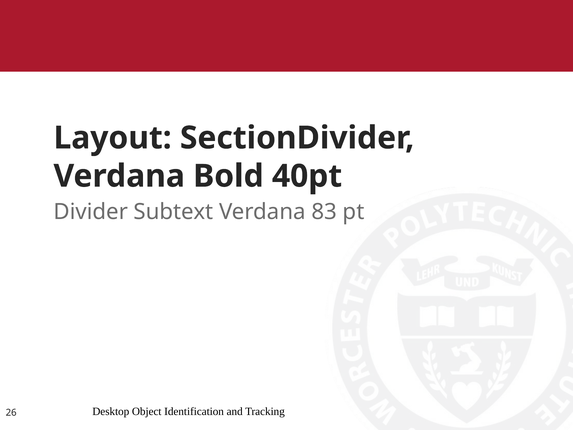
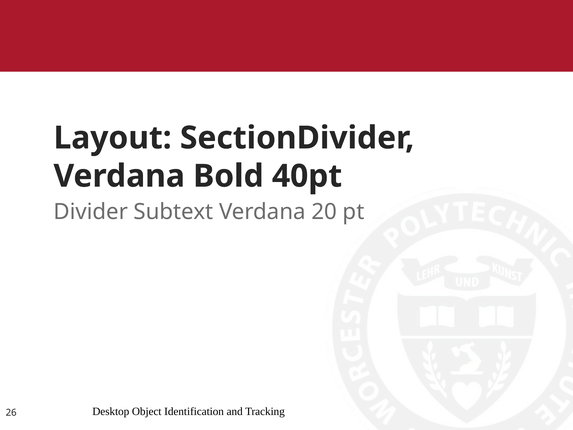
83: 83 -> 20 (324, 212)
